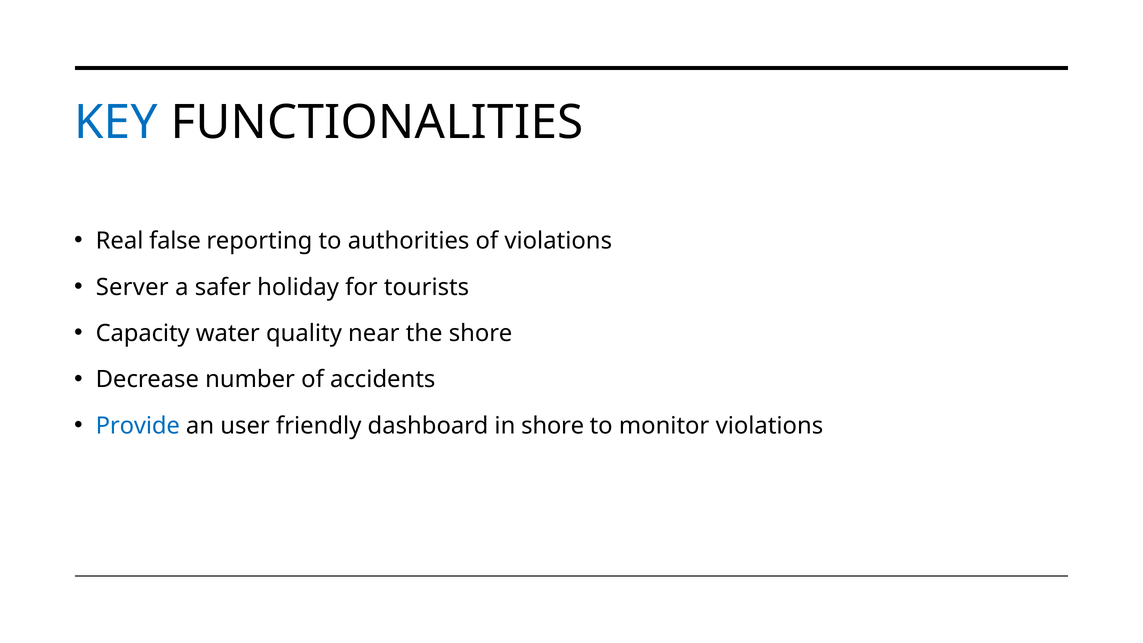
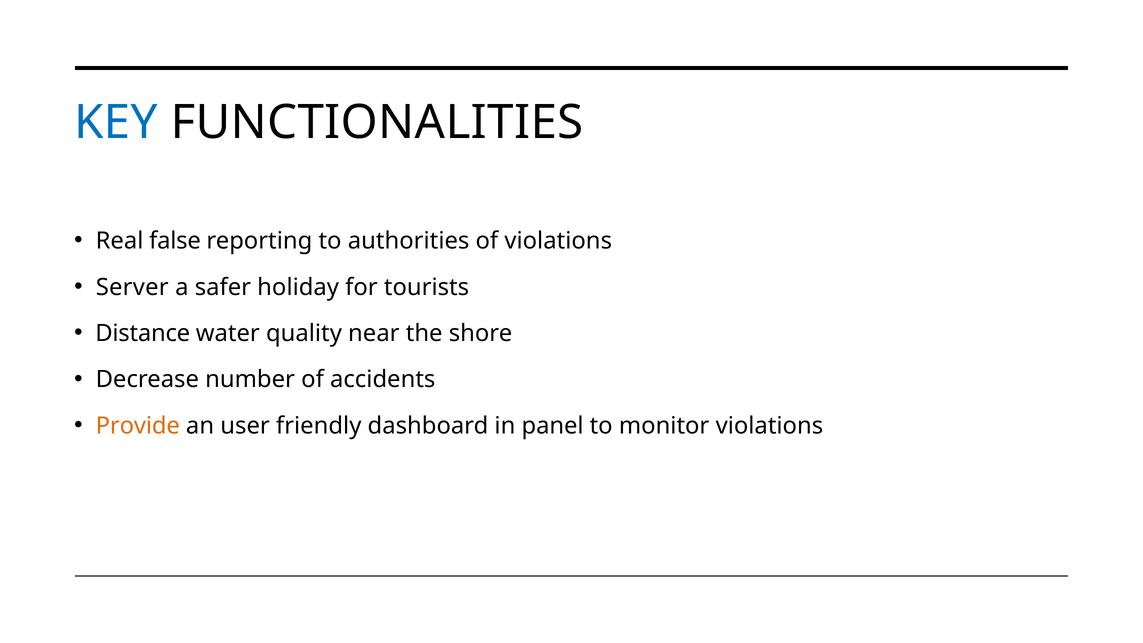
Capacity: Capacity -> Distance (143, 333)
Provide colour: blue -> orange (138, 426)
in shore: shore -> panel (553, 426)
